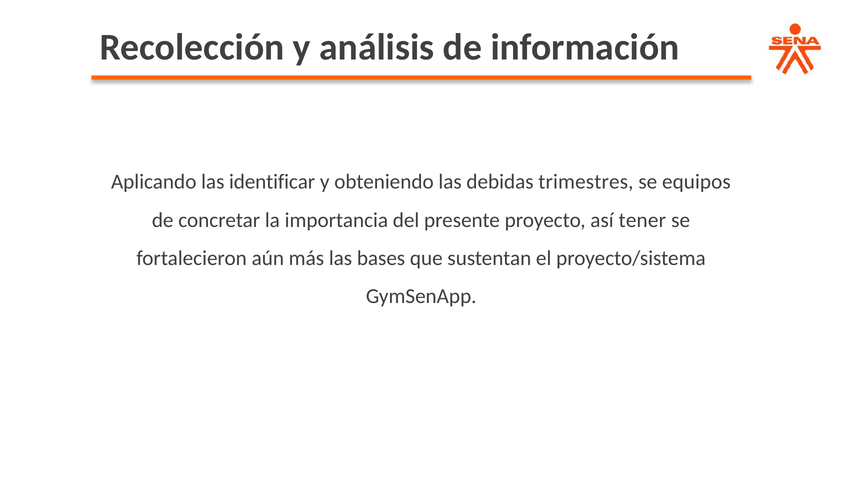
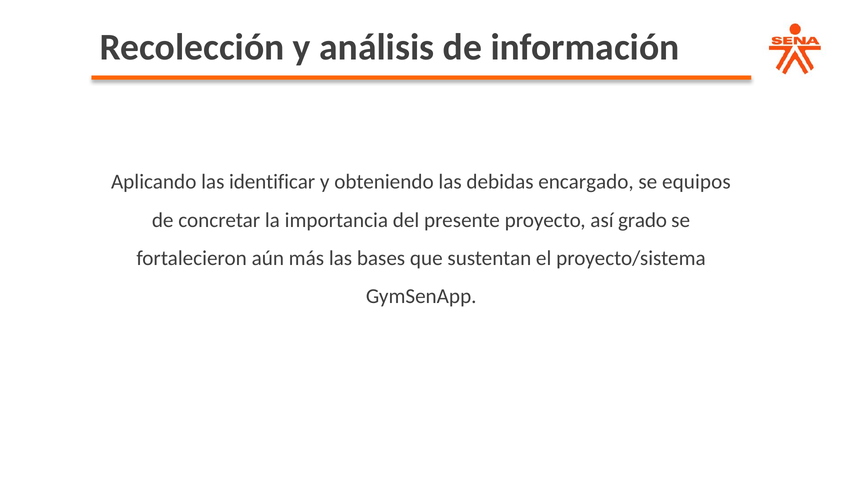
trimestres: trimestres -> encargado (586, 182)
tener: tener -> grado (643, 220)
